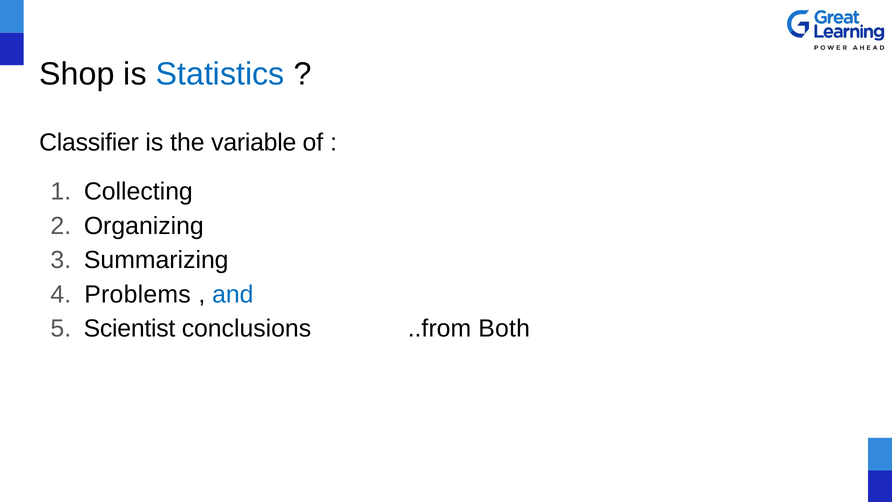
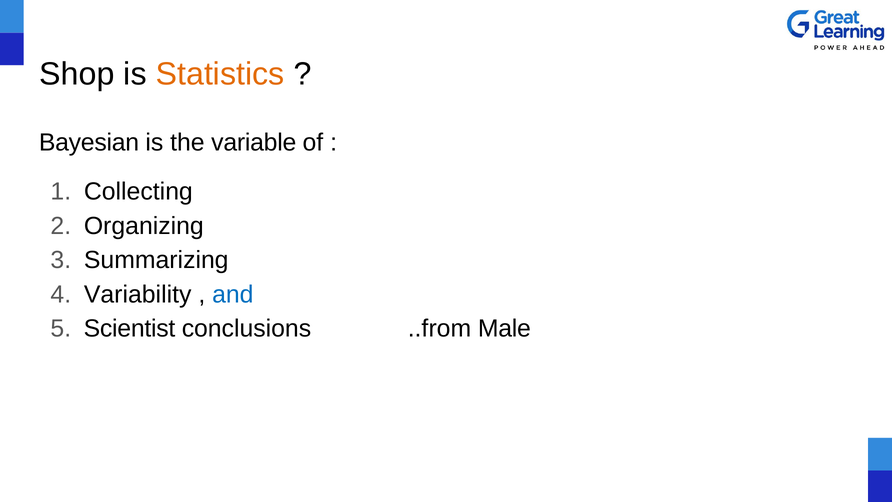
Statistics colour: blue -> orange (220, 74)
Classifier: Classifier -> Bayesian (89, 142)
Problems: Problems -> Variability (138, 294)
Both: Both -> Male (504, 328)
